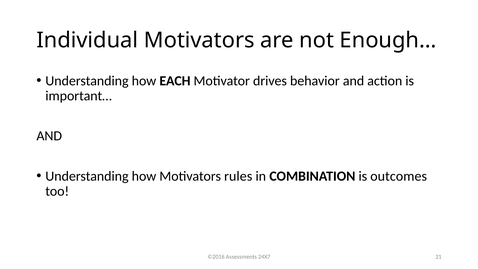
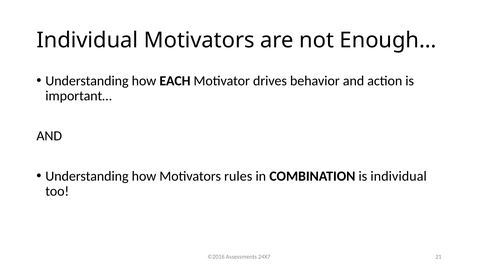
is outcomes: outcomes -> individual (399, 176)
